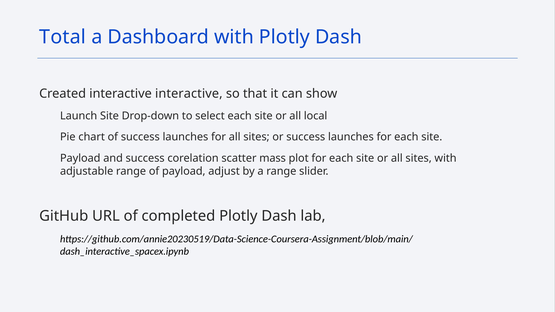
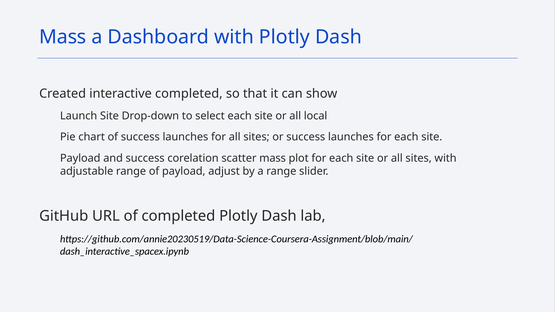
Total: Total -> Mass (63, 37)
interactive interactive: interactive -> completed (189, 94)
